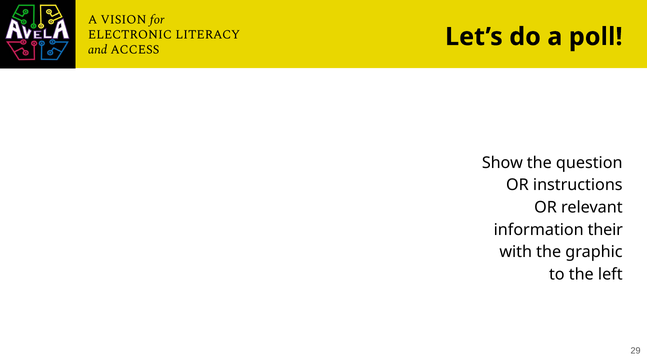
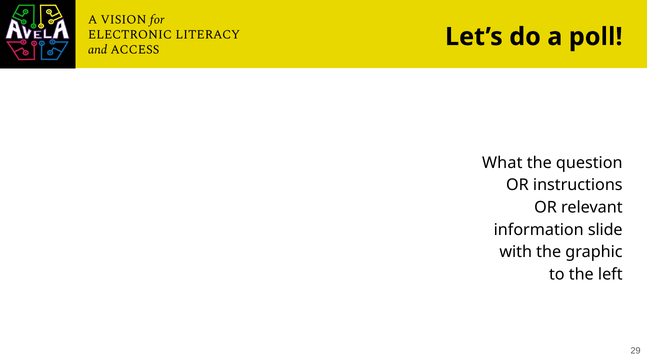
Show: Show -> What (502, 163)
their: their -> slide (605, 230)
